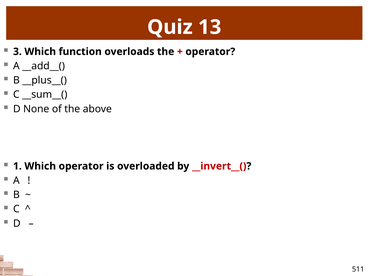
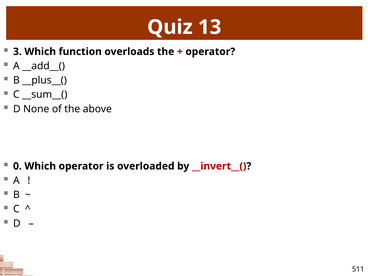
1: 1 -> 0 (17, 166)
